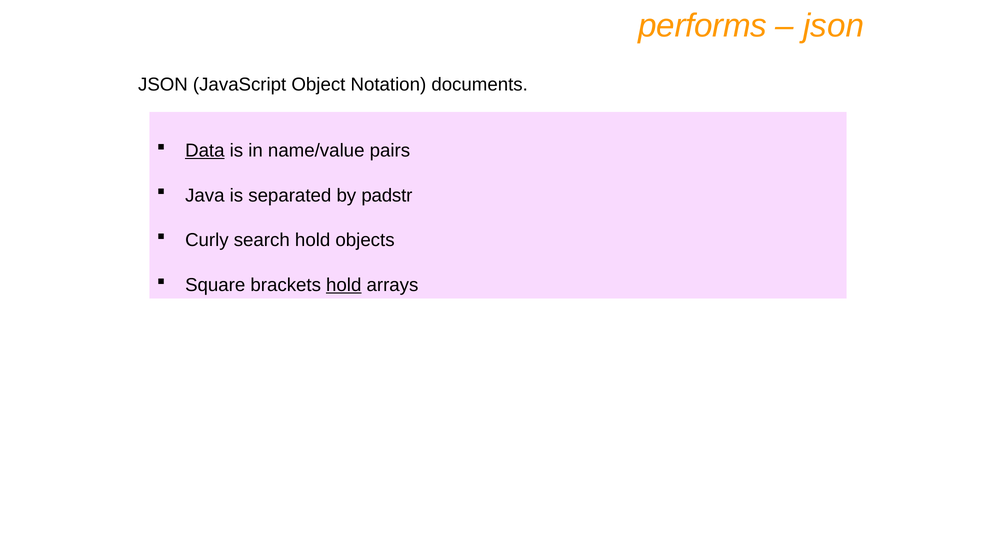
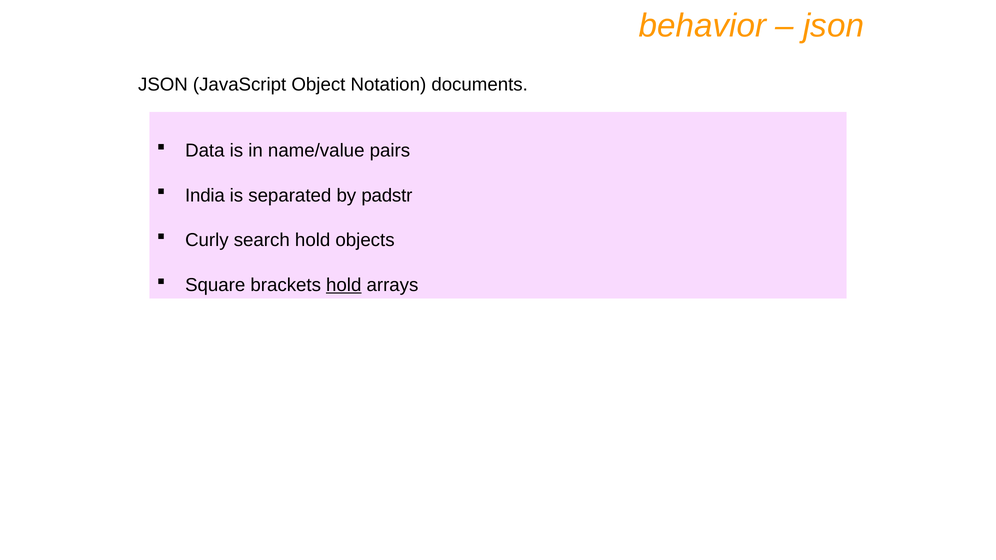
performs: performs -> behavior (702, 26)
Data underline: present -> none (205, 151)
Java: Java -> India (205, 195)
